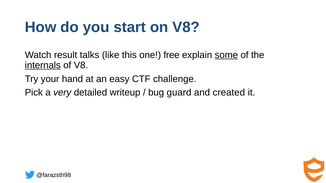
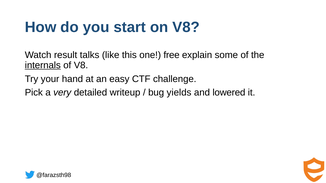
some underline: present -> none (226, 55)
guard: guard -> yields (179, 93)
created: created -> lowered (229, 93)
